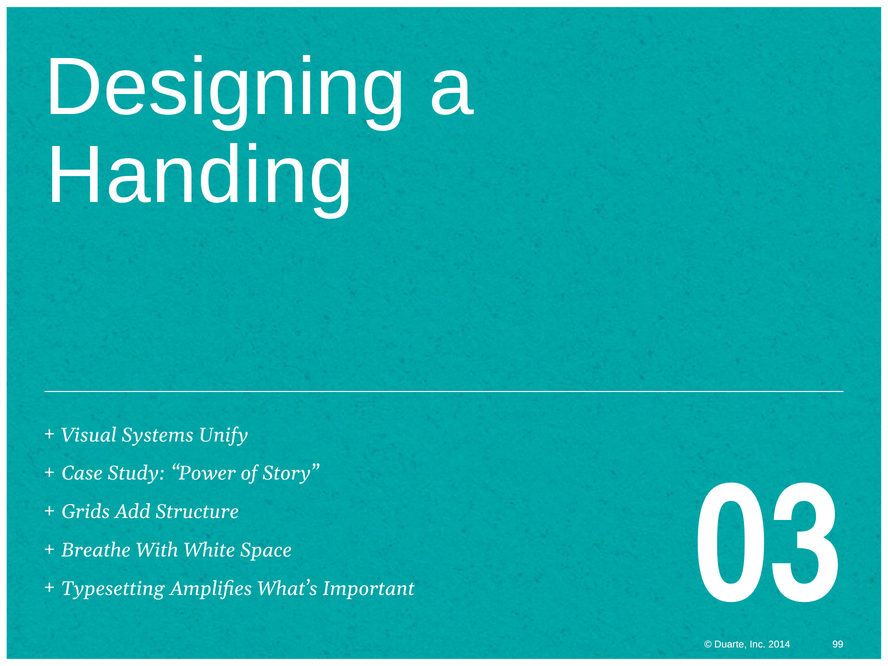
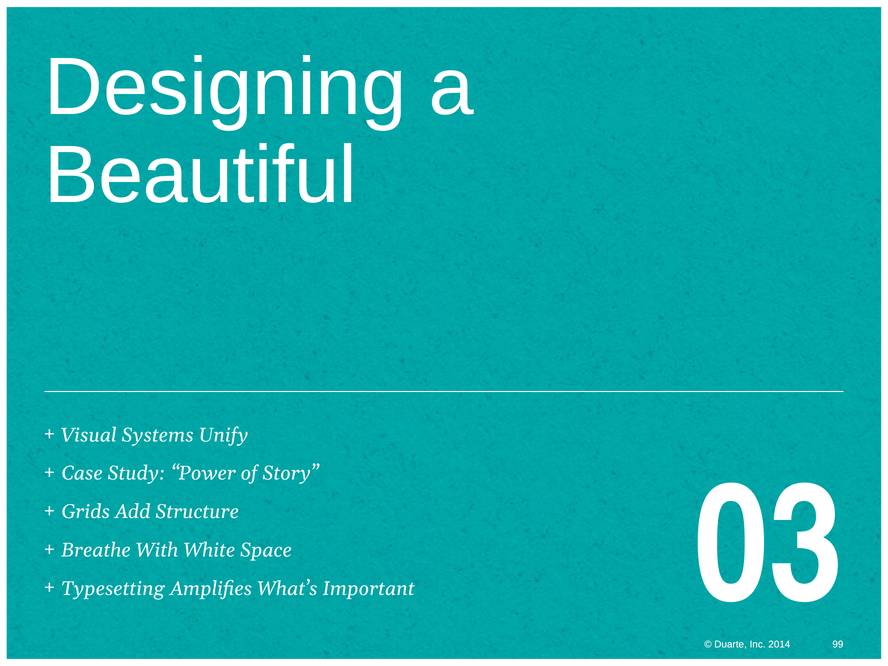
Handing: Handing -> Beautiful (201, 175)
